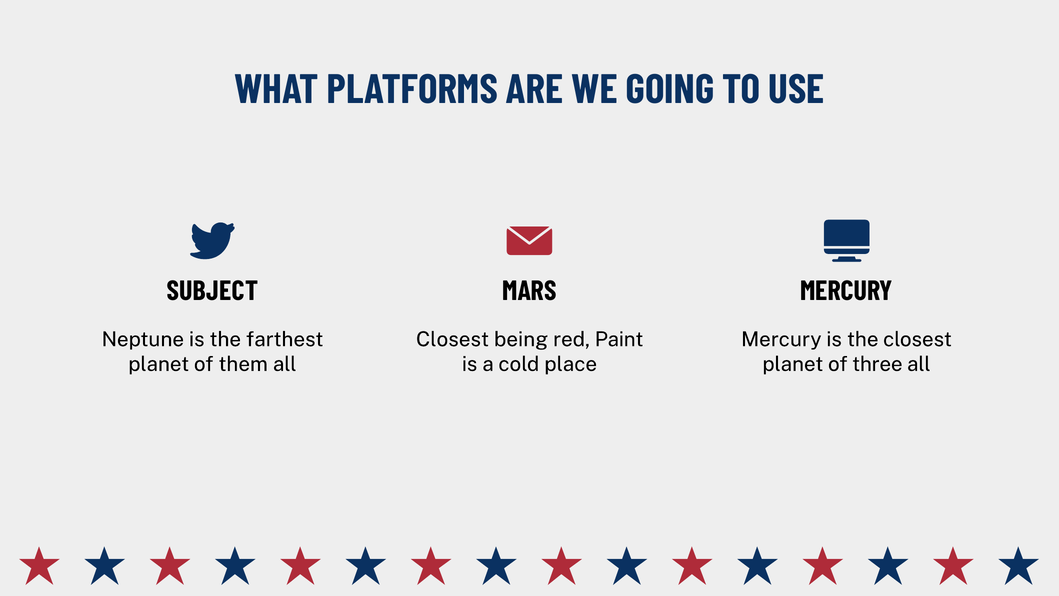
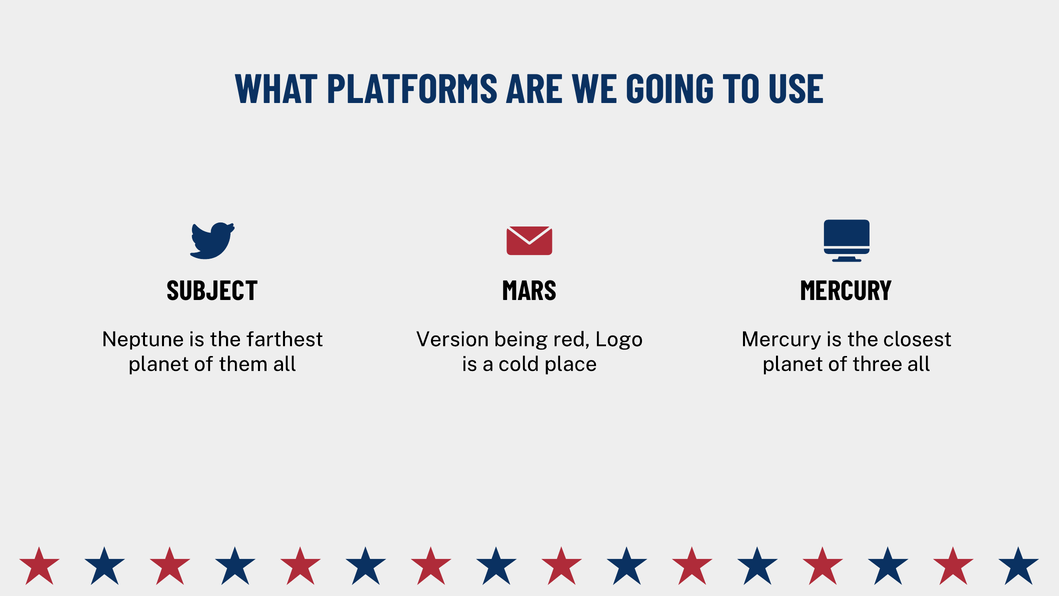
Closest: Closest -> Version (453, 339)
Paint: Paint -> Logo (619, 339)
